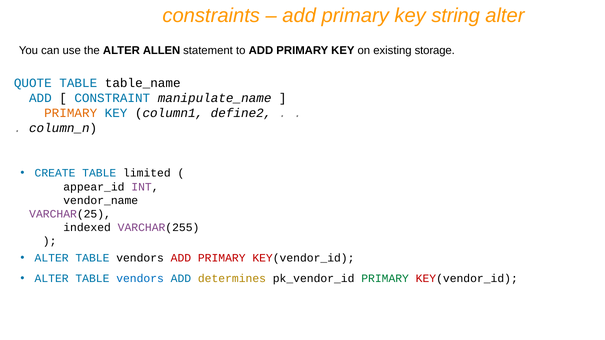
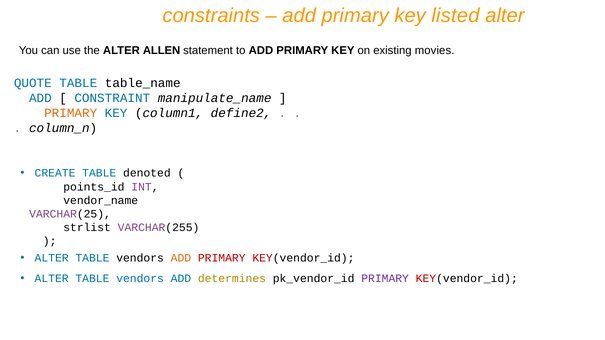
string: string -> listed (455, 16)
storage: storage -> movies (435, 50)
limited: limited -> denoted (147, 173)
appear_id: appear_id -> points_id (94, 187)
indexed: indexed -> strlist (87, 228)
ADD colour: red -> orange (181, 258)
PRIMARY colour: green -> purple (385, 279)
